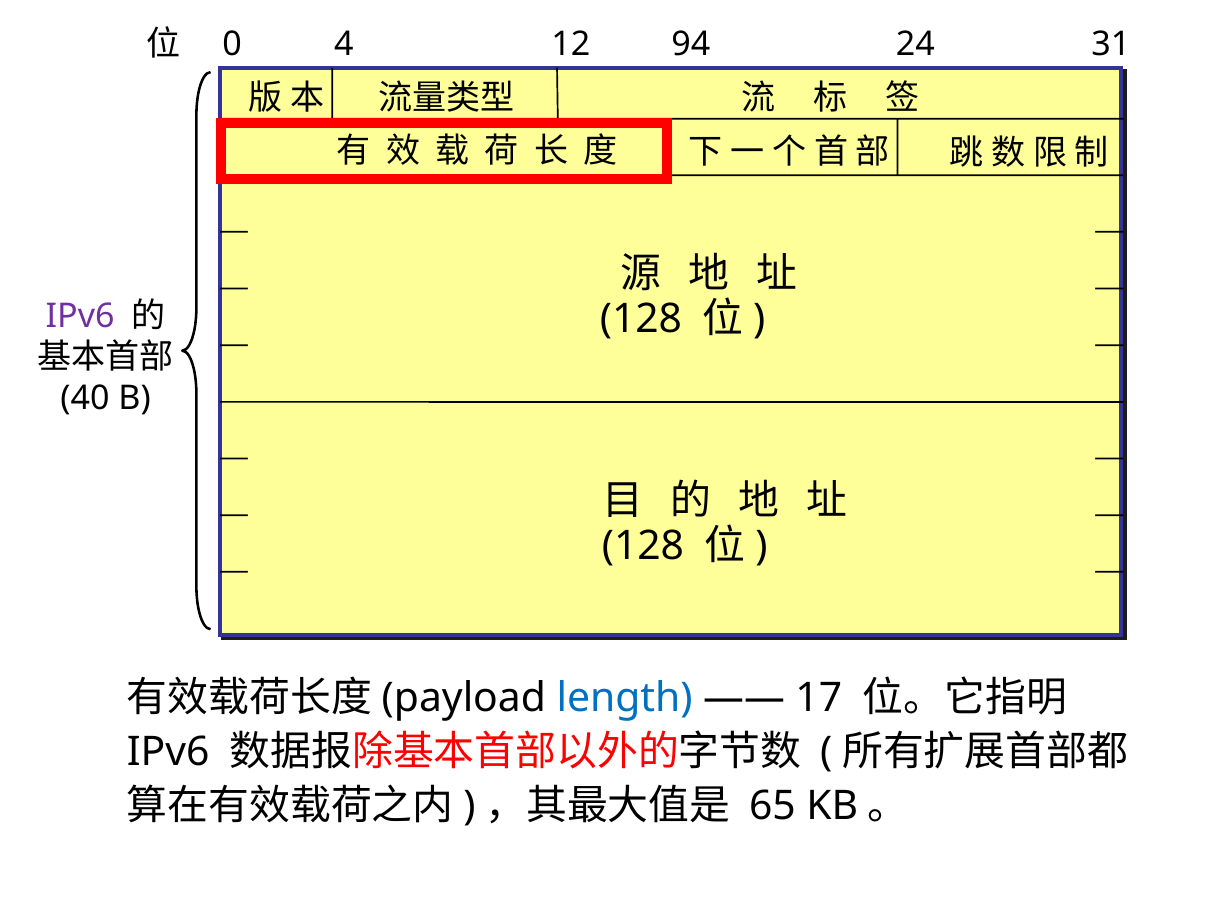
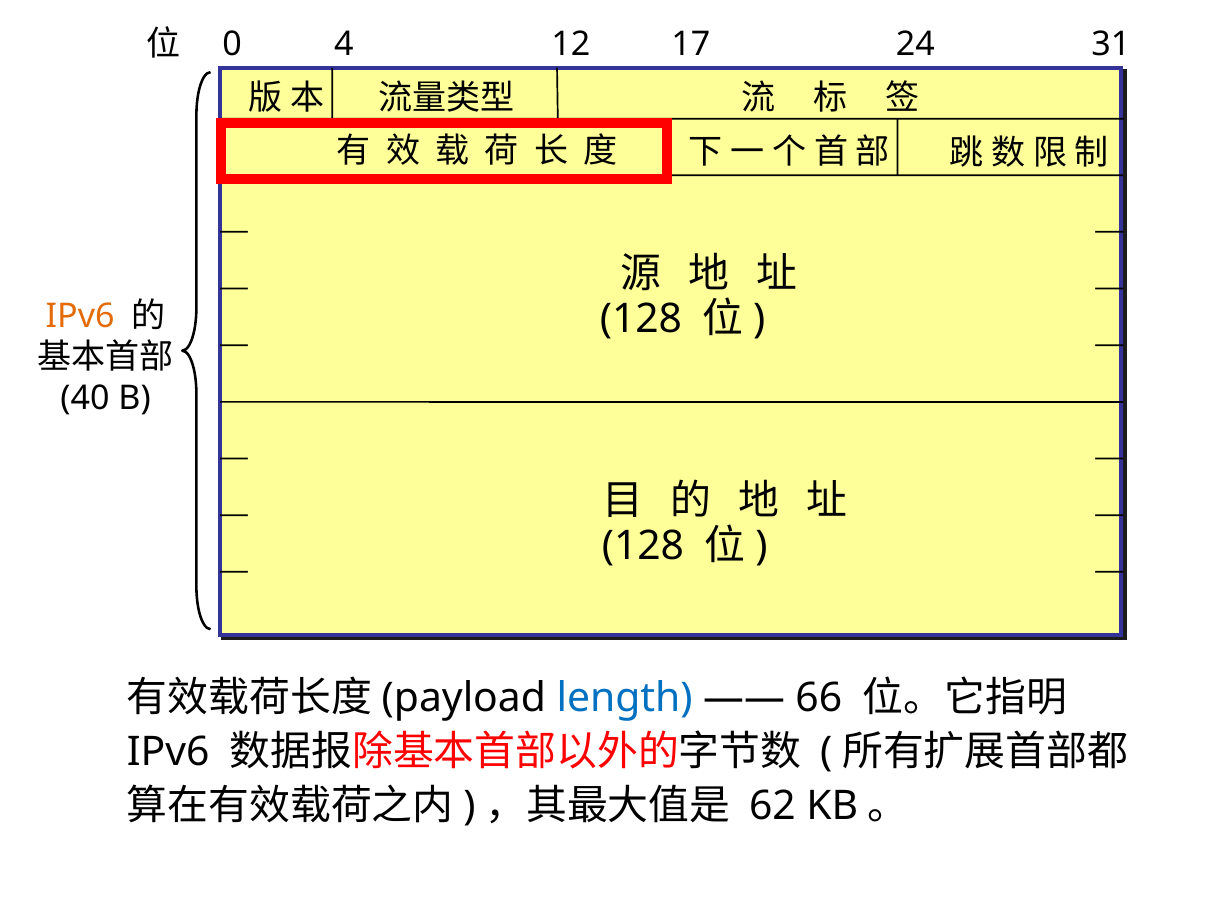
94: 94 -> 17 (691, 44)
IPv6 colour: purple -> orange (80, 317)
17: 17 -> 66 (819, 699)
65: 65 -> 62 (772, 806)
